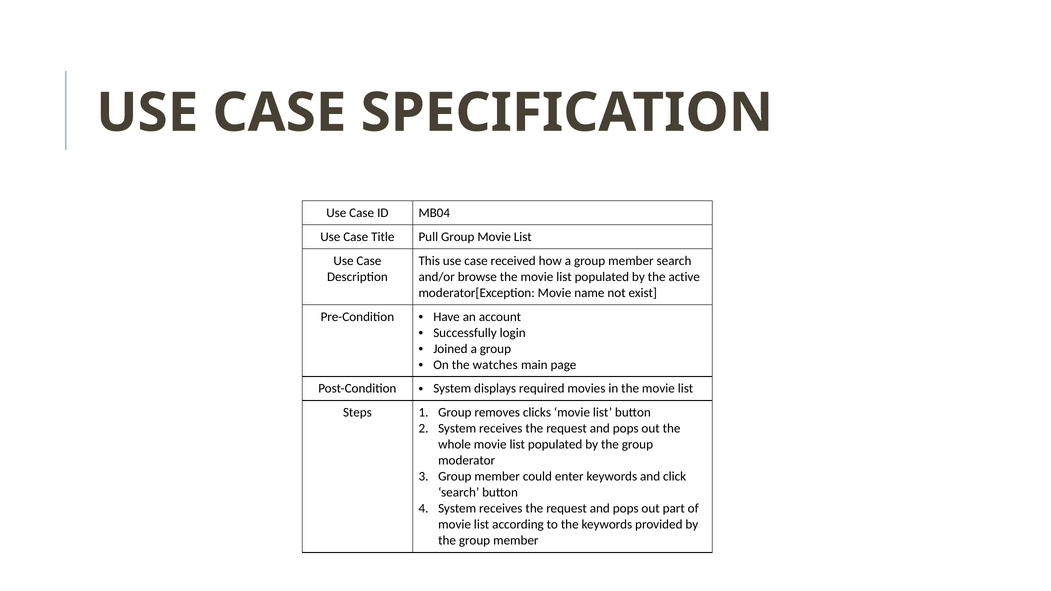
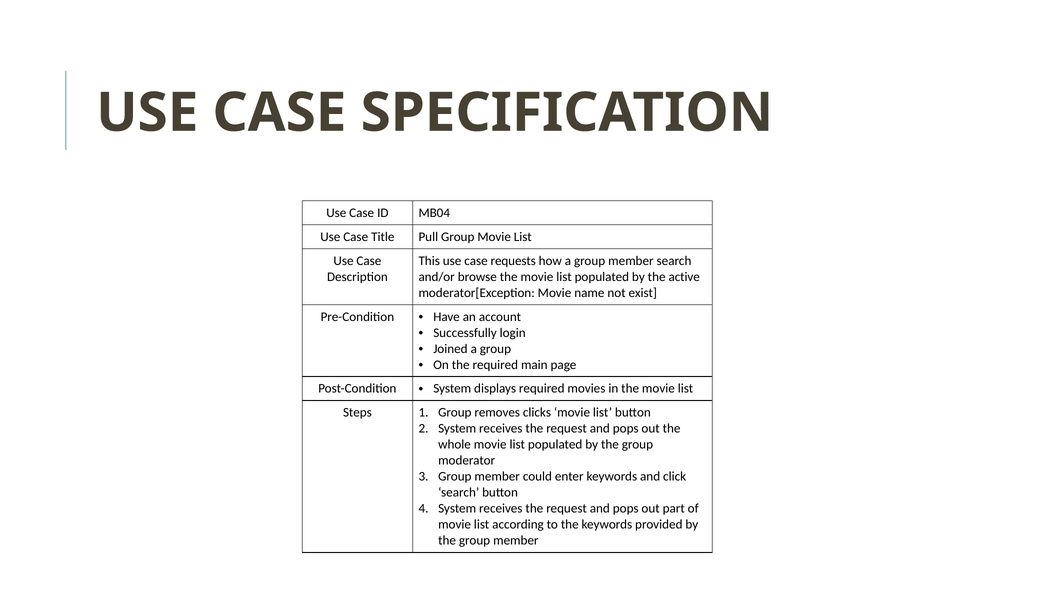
received: received -> requests (513, 261)
the watches: watches -> required (495, 365)
